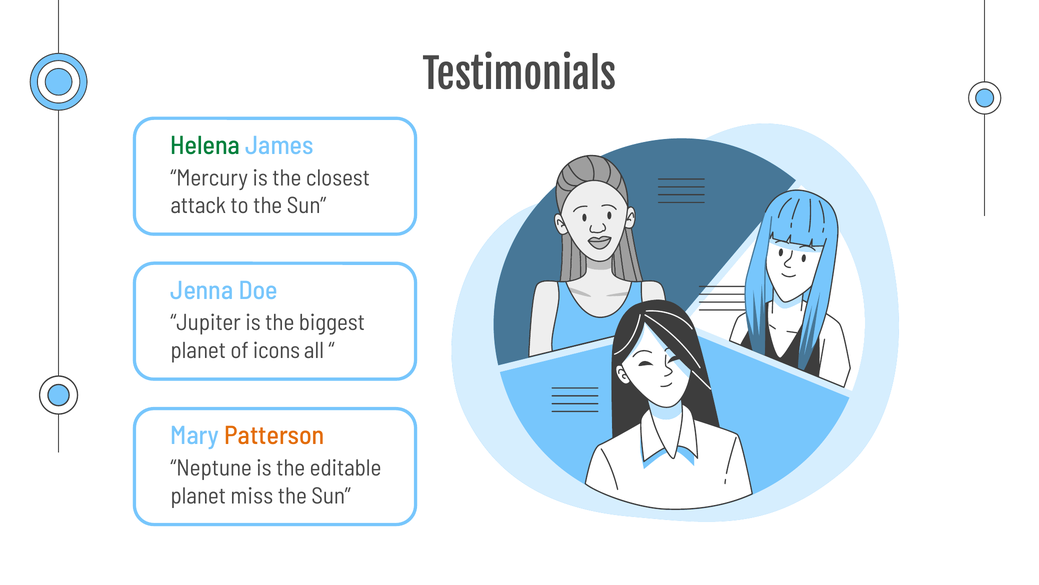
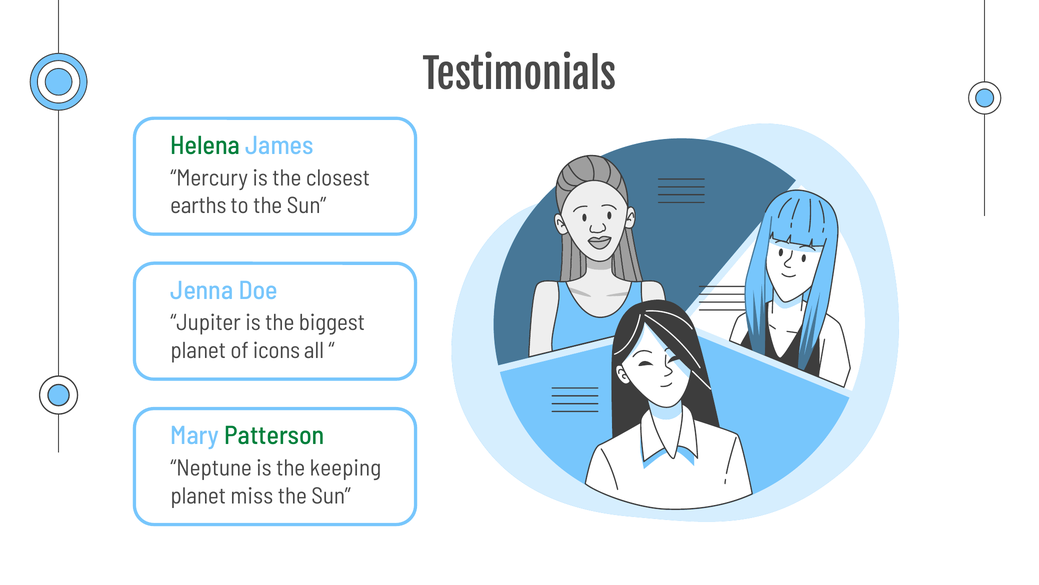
attack: attack -> earths (198, 205)
Patterson colour: orange -> green (274, 435)
editable: editable -> keeping (345, 468)
